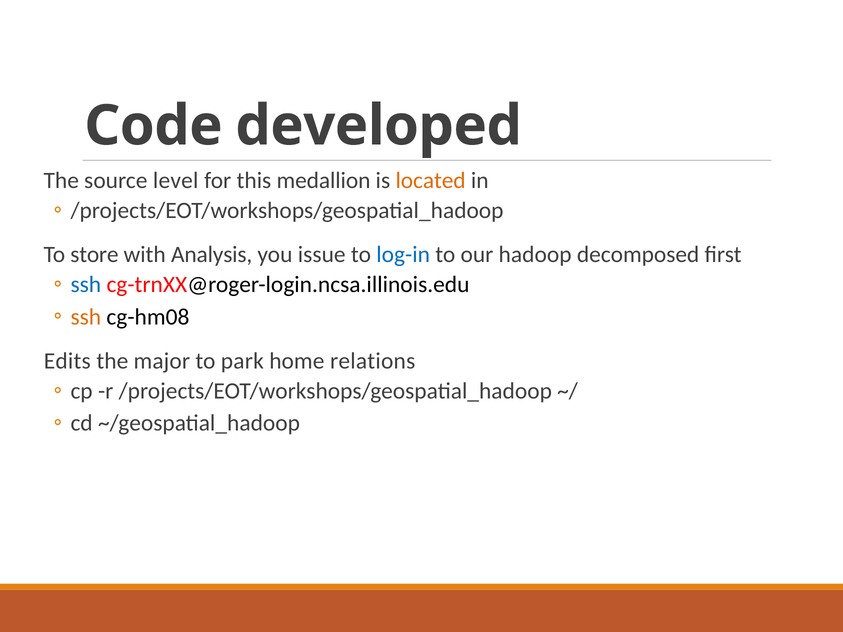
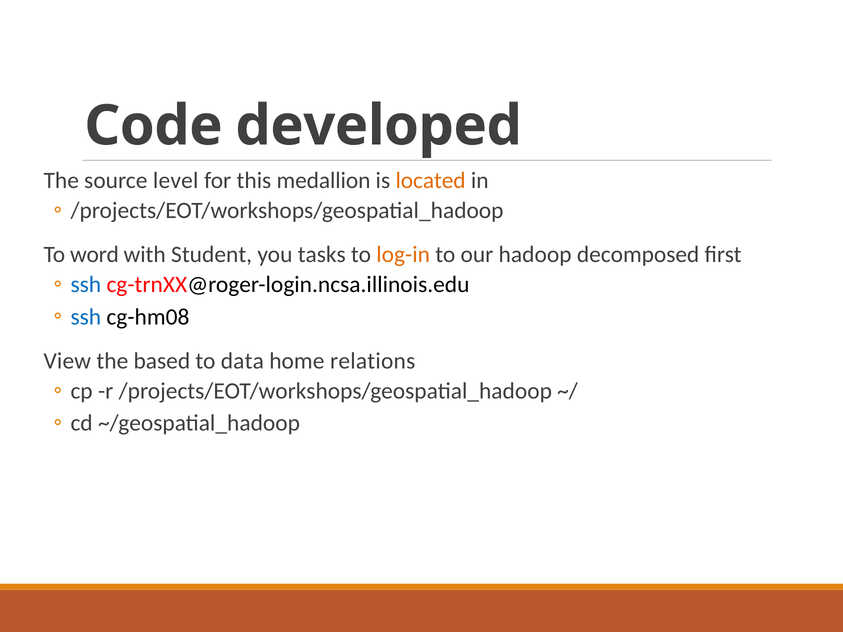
store: store -> word (94, 255)
Analysis: Analysis -> Student (212, 255)
issue: issue -> tasks (322, 255)
log-in colour: blue -> orange (403, 255)
ssh colour: orange -> blue (86, 317)
Edits: Edits -> View (67, 361)
major: major -> based (162, 361)
park: park -> data (242, 361)
